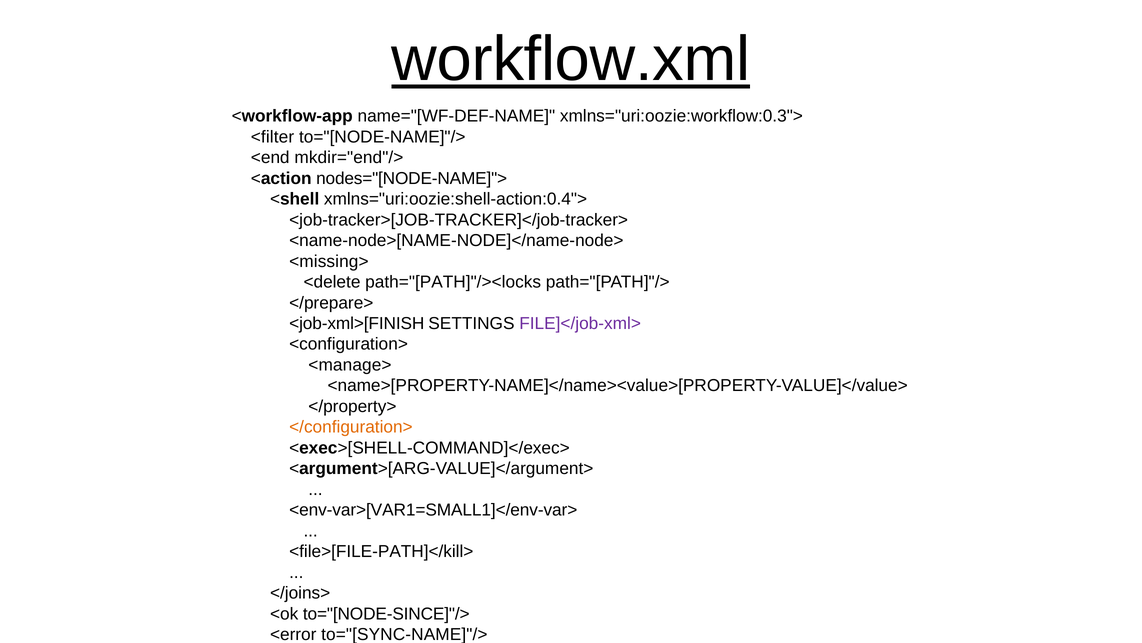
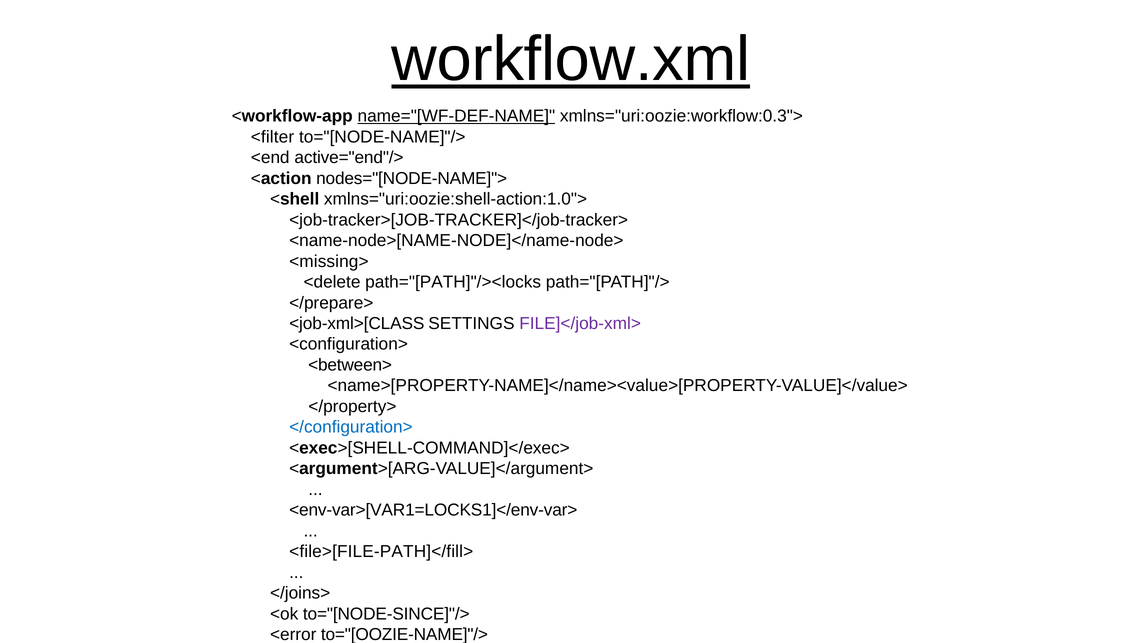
name="[WF-DEF-NAME underline: none -> present (456, 116)
mkdir="end"/>: mkdir="end"/> -> active="end"/> (349, 158)
xmlns="uri:oozie:shell-action:0.4">: xmlns="uri:oozie:shell-action:0.4"> -> xmlns="uri:oozie:shell-action:1.0"> (455, 199)
<job-xml>[FINISH: <job-xml>[FINISH -> <job-xml>[CLASS (357, 323)
<manage>: <manage> -> <between> (350, 365)
</configuration> colour: orange -> blue (351, 427)
<env-var>[VAR1=SMALL1]</env-var>: <env-var>[VAR1=SMALL1]</env-var> -> <env-var>[VAR1=LOCKS1]</env-var> (433, 510)
<file>[FILE-PATH]</kill>: <file>[FILE-PATH]</kill> -> <file>[FILE-PATH]</fill> (381, 551)
to="[SYNC-NAME]"/>: to="[SYNC-NAME]"/> -> to="[OOZIE-NAME]"/> (404, 634)
